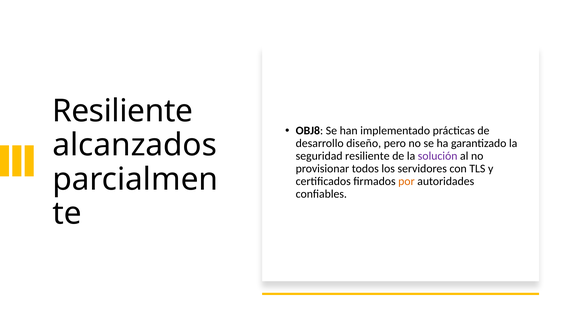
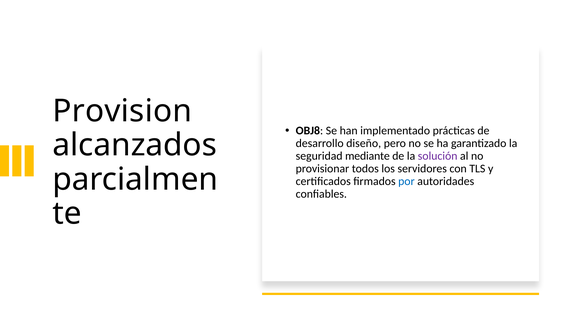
Resiliente: Resiliente -> Provision (122, 111)
seguridad resiliente: resiliente -> mediante (367, 156)
por colour: orange -> blue (406, 181)
